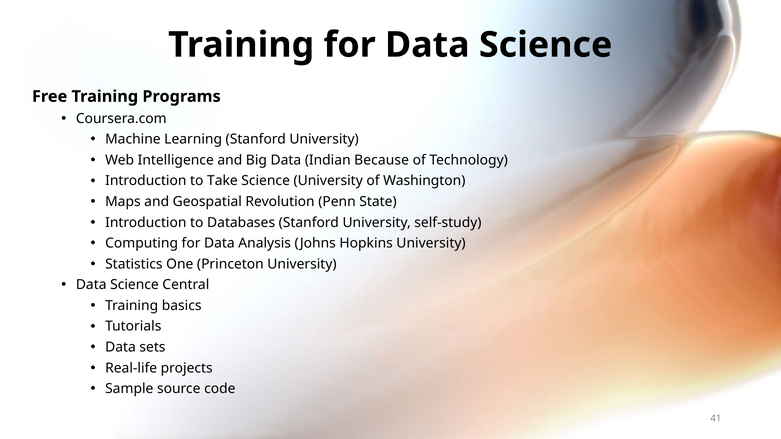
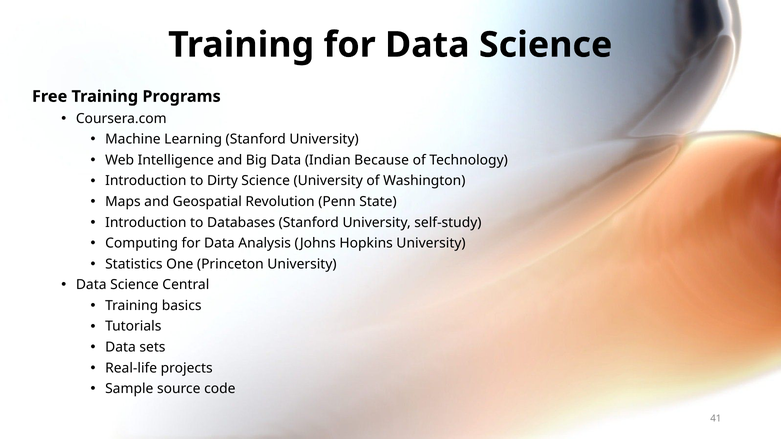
Take: Take -> Dirty (222, 181)
